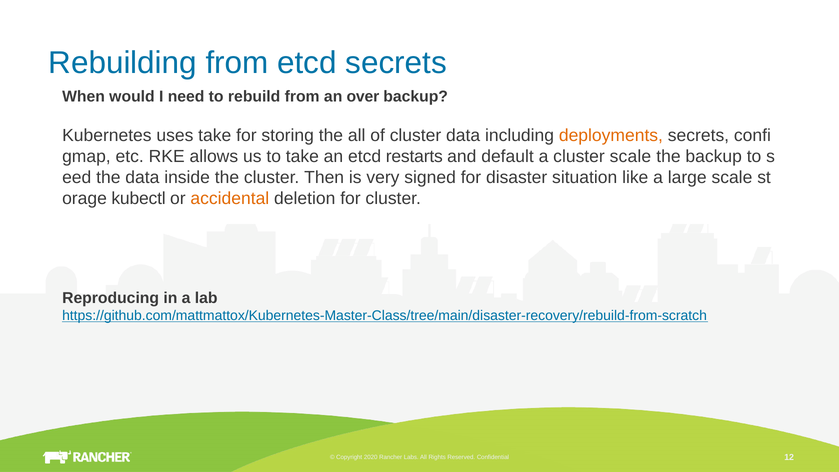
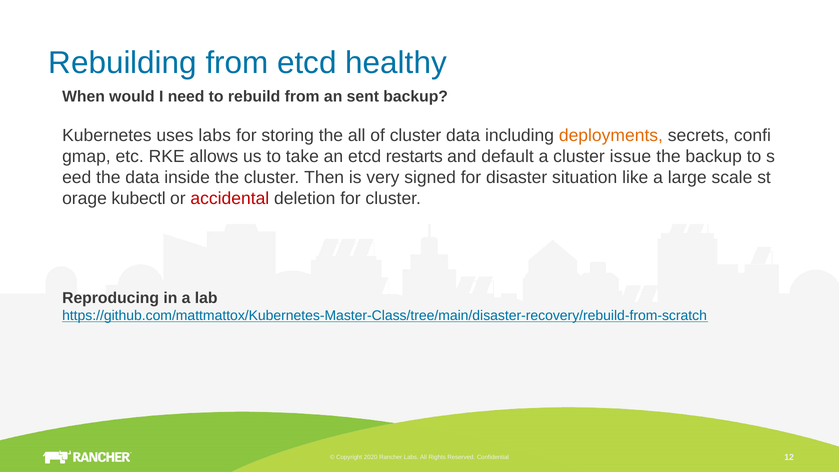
etcd secrets: secrets -> healthy (396, 63)
over: over -> sent (363, 96)
uses take: take -> labs (215, 135)
cluster scale: scale -> issue (630, 156)
accidental colour: orange -> red (230, 198)
